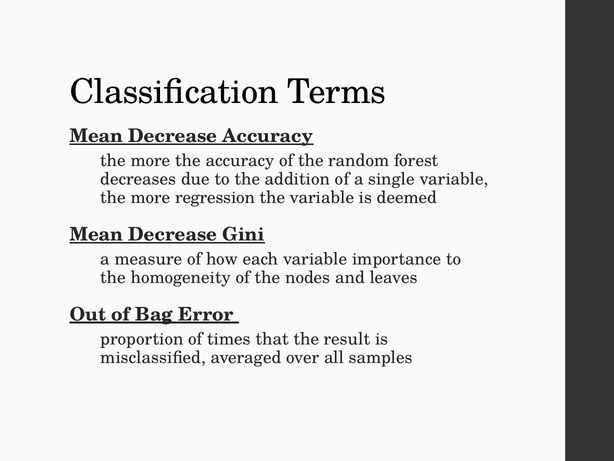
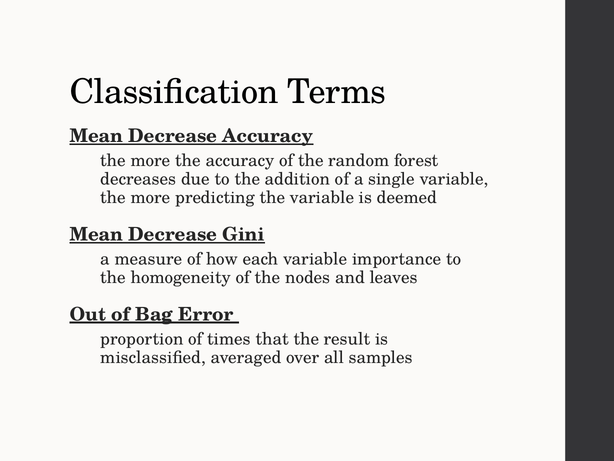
regression: regression -> predicting (215, 197)
